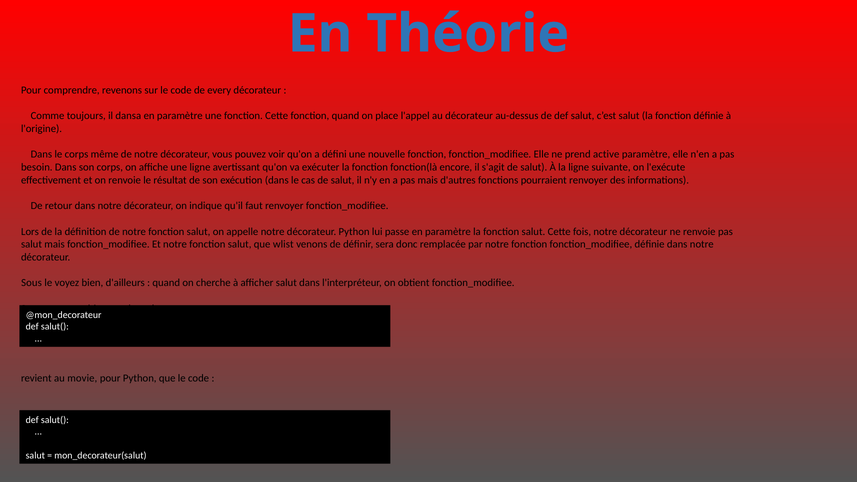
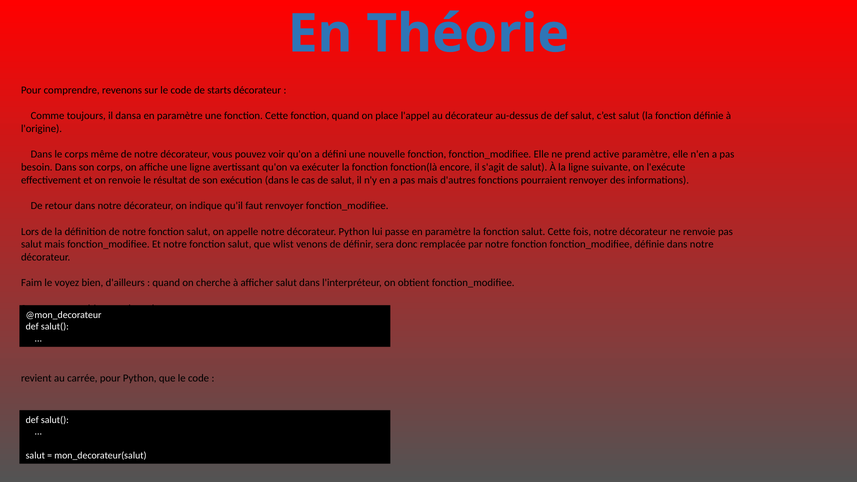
every: every -> starts (219, 90)
Sous: Sous -> Faim (32, 283)
movie: movie -> carrée (82, 378)
